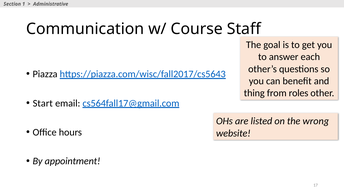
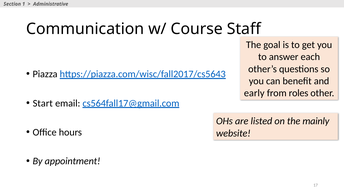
thing: thing -> early (254, 93)
wrong: wrong -> mainly (316, 121)
